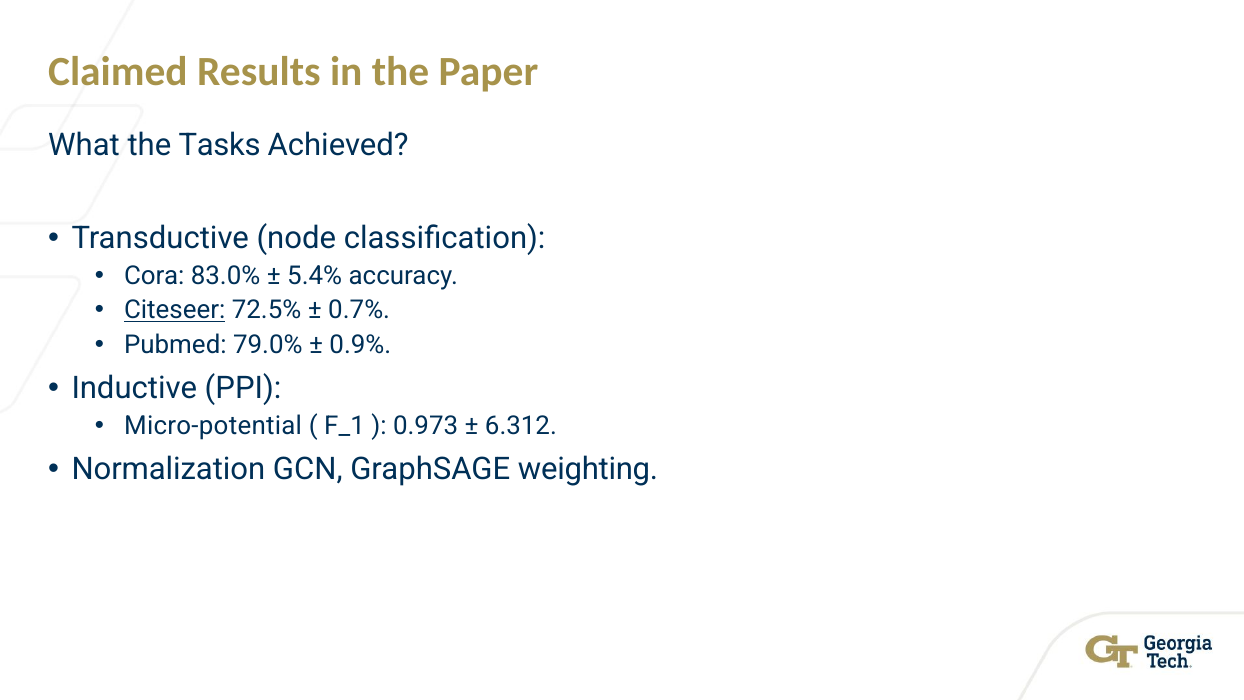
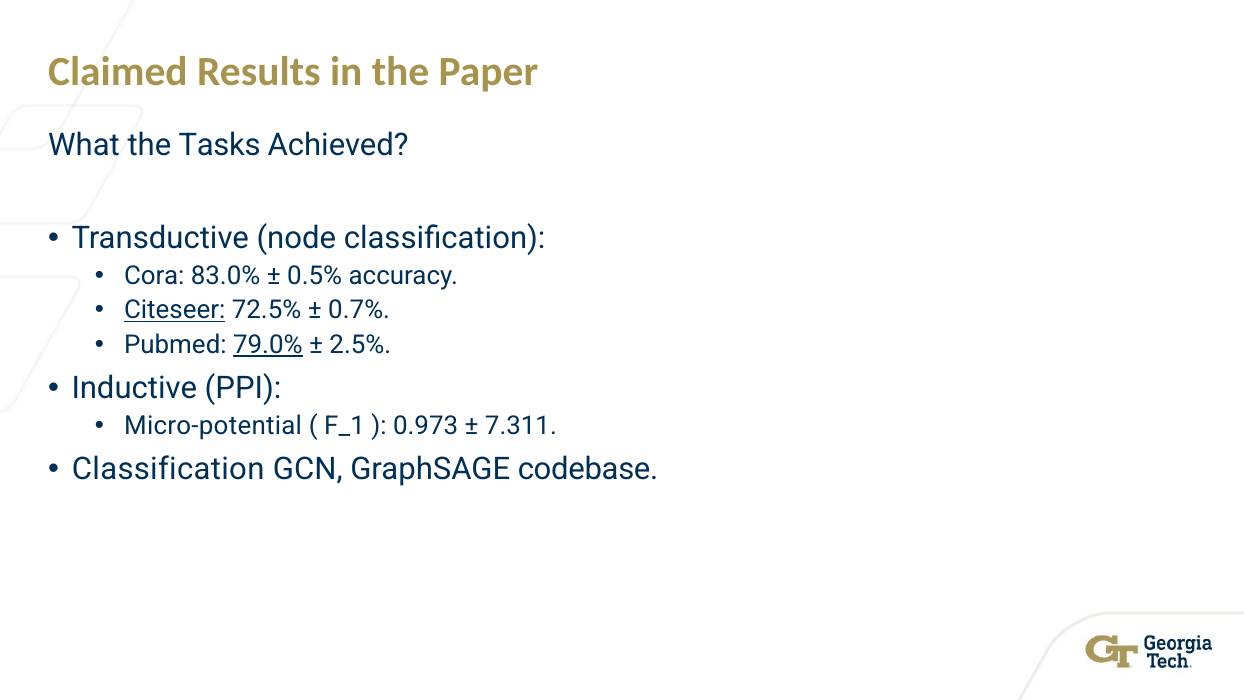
5.4%: 5.4% -> 0.5% (315, 276)
79.0% underline: none -> present (268, 345)
0.9%: 0.9% -> 2.5% (360, 345)
6.312: 6.312 -> 7.311 (521, 426)
Normalization: Normalization -> Classification (168, 469)
weighting: weighting -> codebase (588, 469)
